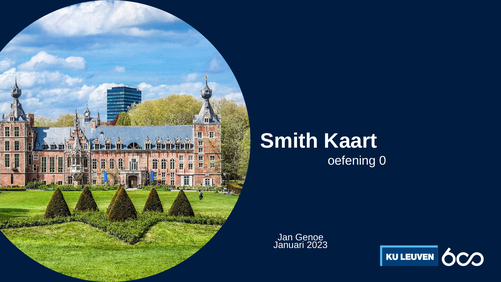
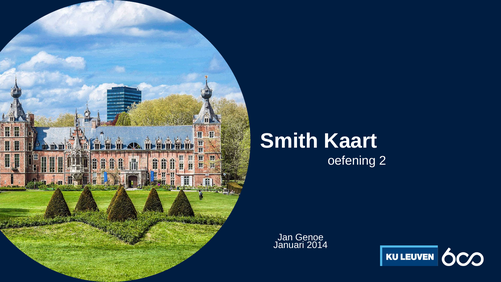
0: 0 -> 2 (383, 161)
2023: 2023 -> 2014 (317, 245)
